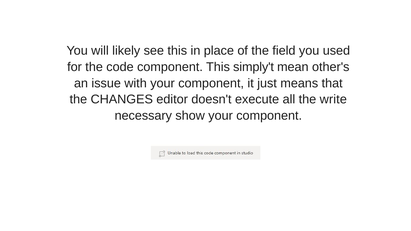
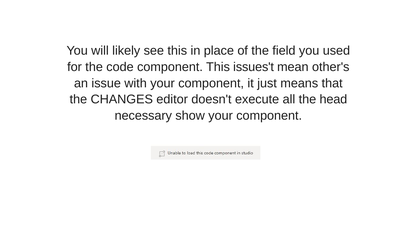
simply't: simply't -> issues't (254, 67)
write: write -> head (333, 100)
